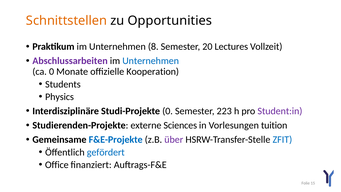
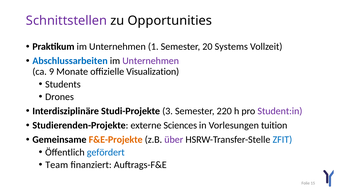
Schnittstellen colour: orange -> purple (67, 21)
8: 8 -> 1 (153, 47)
Lectures: Lectures -> Systems (231, 47)
Abschlussarbeiten colour: purple -> blue (70, 61)
Unternehmen colour: blue -> purple (151, 61)
ca 0: 0 -> 9 (52, 72)
Kooperation: Kooperation -> Visualization (153, 72)
Physics: Physics -> Drones (60, 97)
Studi-Projekte 0: 0 -> 3 (168, 111)
223: 223 -> 220 (224, 111)
F&E-Projekte colour: blue -> orange (116, 140)
Office: Office -> Team (57, 165)
